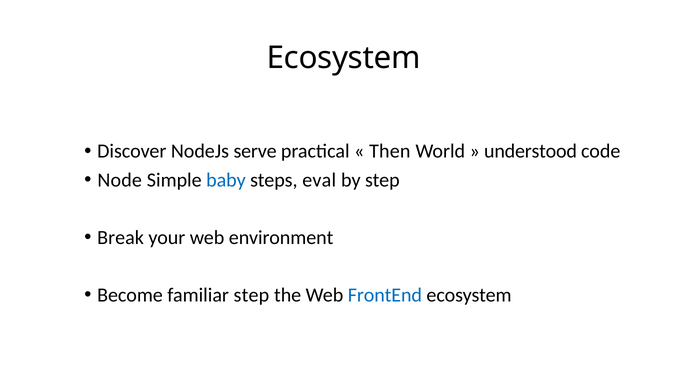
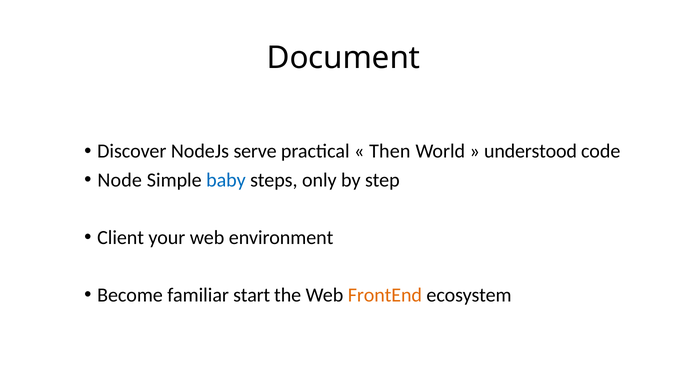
Ecosystem: Ecosystem -> Document (343, 58)
eval: eval -> only (319, 180)
Break: Break -> Client (121, 238)
familiar step: step -> start (252, 296)
FrontEnd colour: blue -> orange (385, 296)
